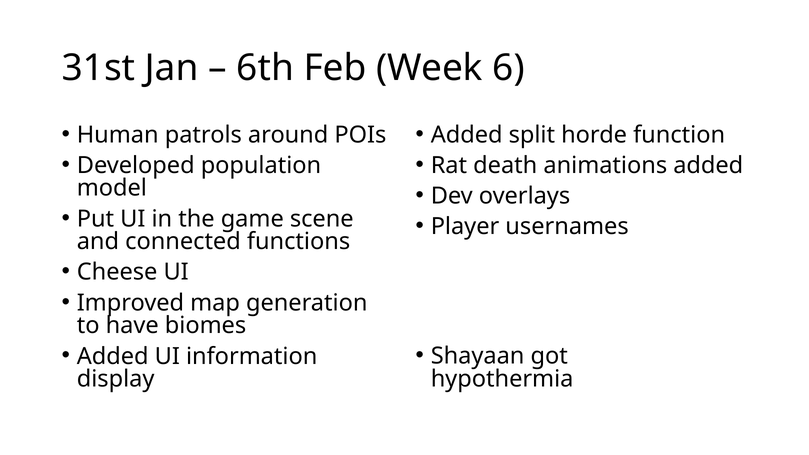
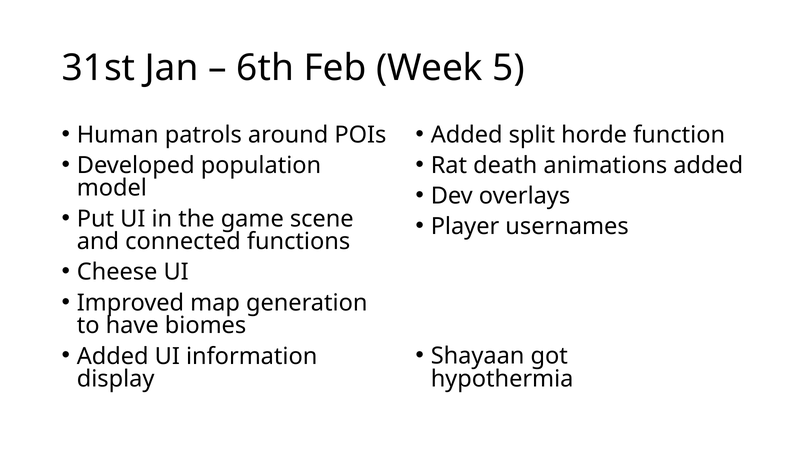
6: 6 -> 5 (508, 68)
